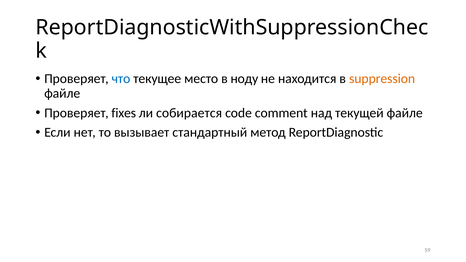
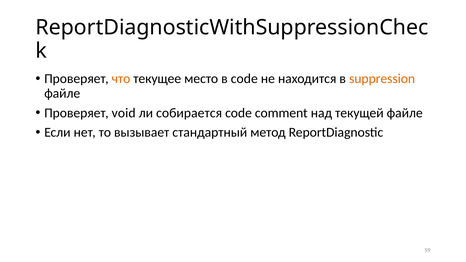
что colour: blue -> orange (121, 79)
в ноду: ноду -> code (244, 79)
fixes: fixes -> void (124, 113)
